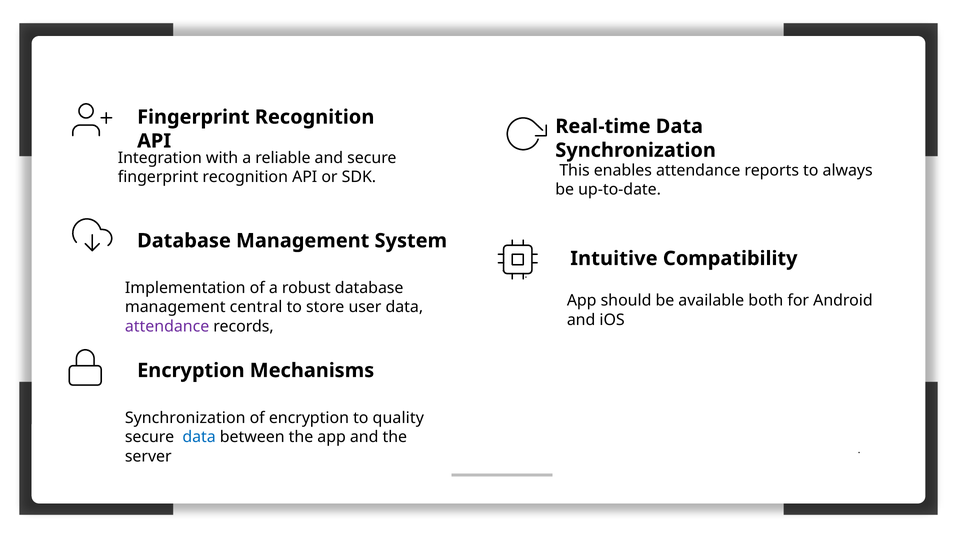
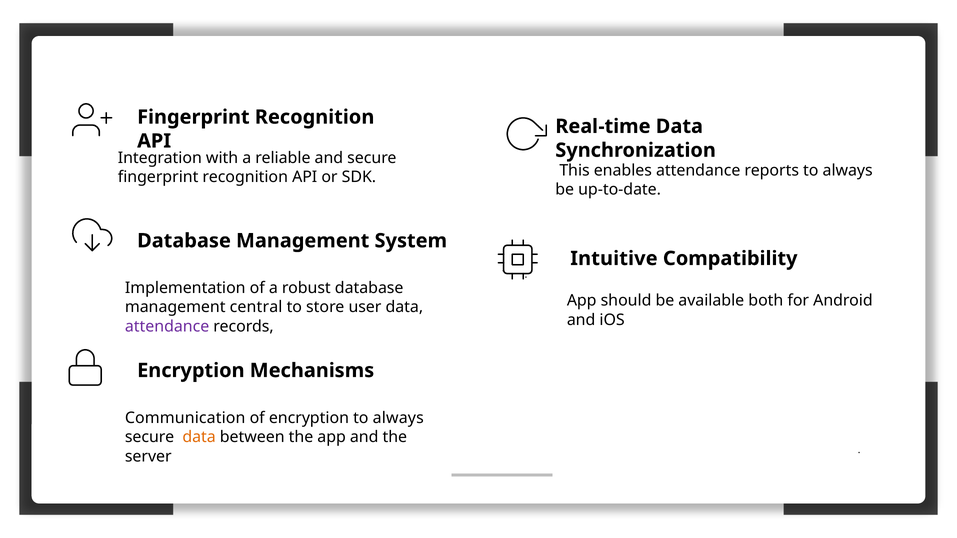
Synchronization: Synchronization -> Communication (185, 418)
encryption to quality: quality -> always (398, 418)
data colour: blue -> orange (199, 437)
